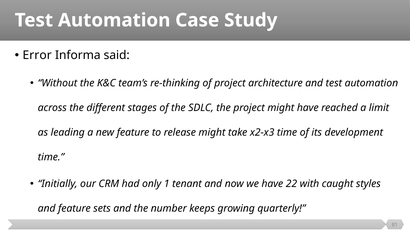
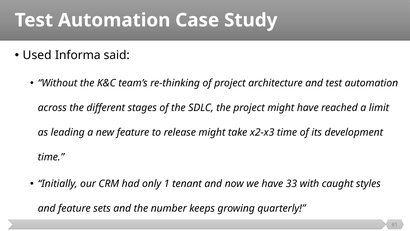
Error: Error -> Used (37, 55)
22: 22 -> 33 (291, 184)
